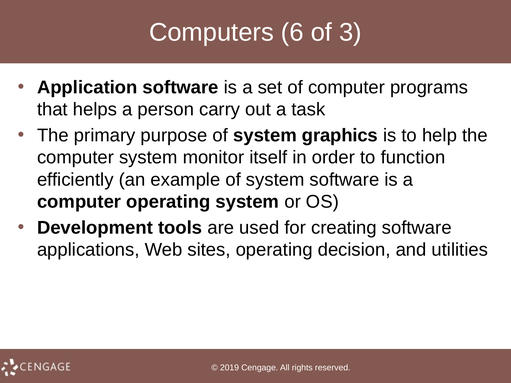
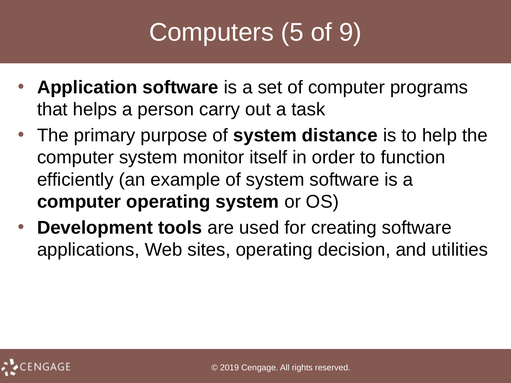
6: 6 -> 5 (292, 32)
3: 3 -> 9 (350, 32)
graphics: graphics -> distance (340, 135)
